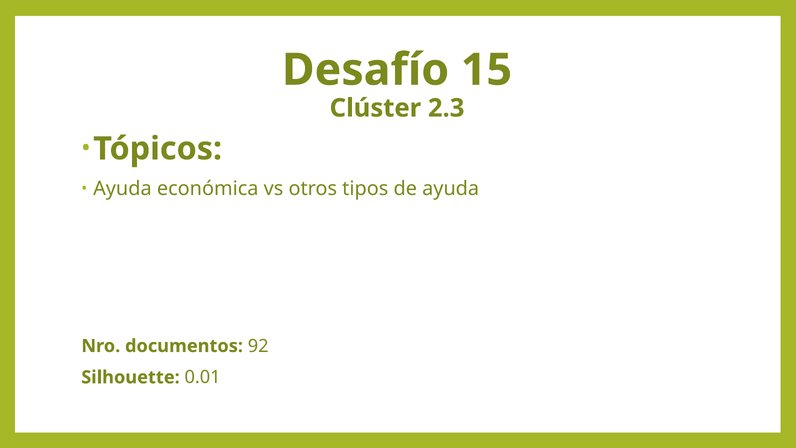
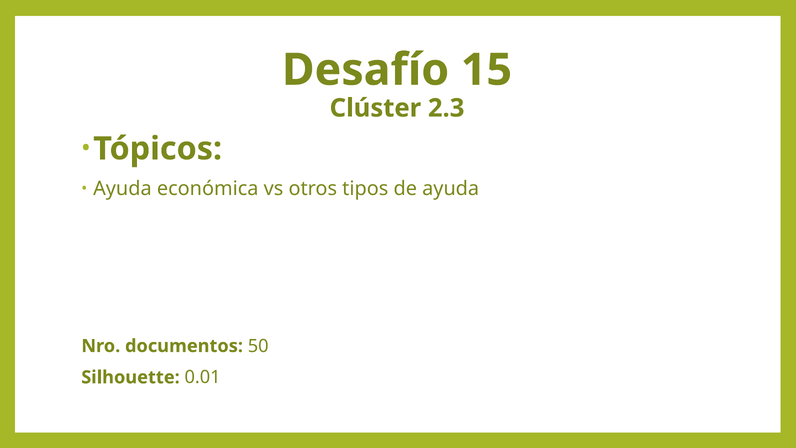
92: 92 -> 50 (258, 346)
